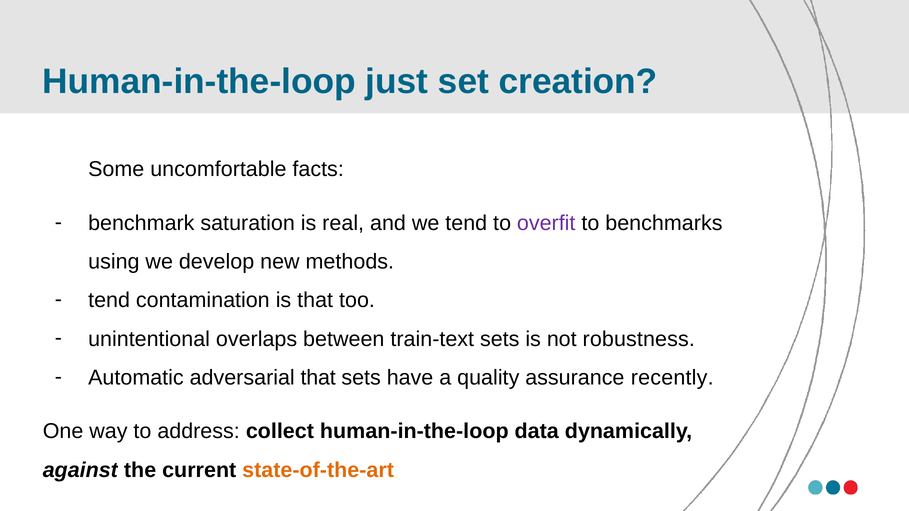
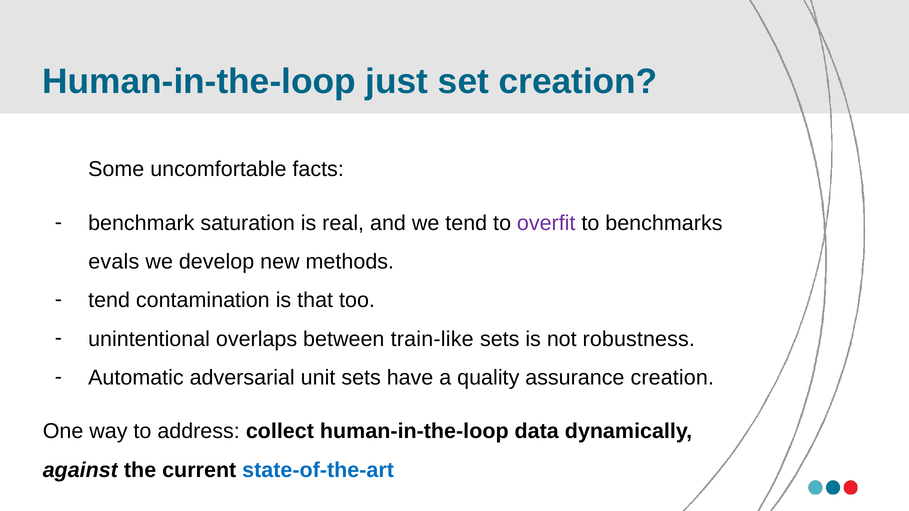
using: using -> evals (114, 262)
train-text: train-text -> train-like (432, 339)
adversarial that: that -> unit (318, 378)
assurance recently: recently -> creation (672, 378)
state-of-the-art colour: orange -> blue (318, 470)
